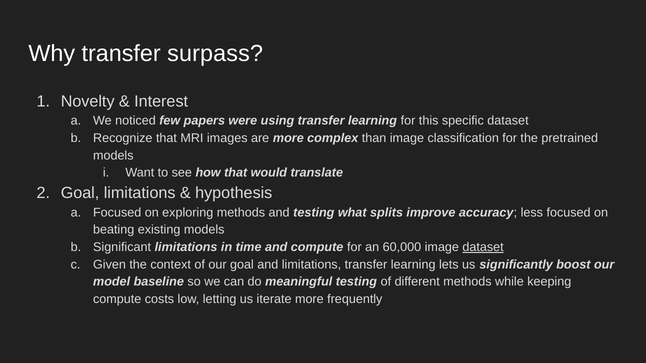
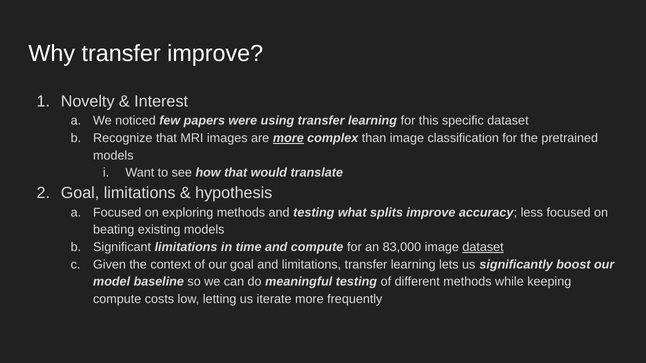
transfer surpass: surpass -> improve (215, 54)
more underline: none -> present (288, 138)
60,000: 60,000 -> 83,000 (402, 247)
